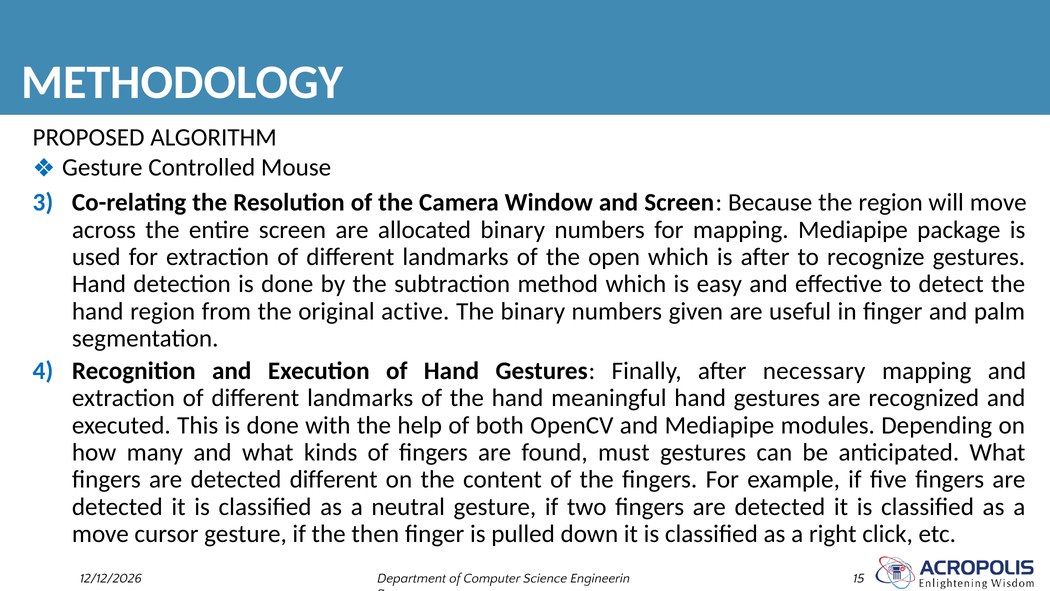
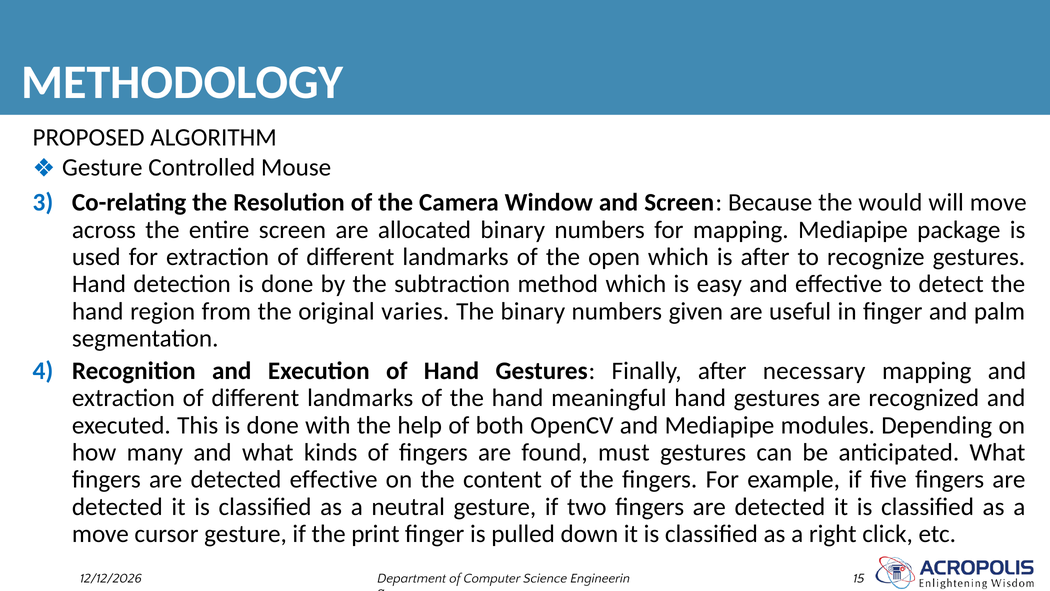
the region: region -> would (890, 202)
active: active -> varies (415, 311)
detected different: different -> effective (334, 479)
then: then -> print (375, 534)
